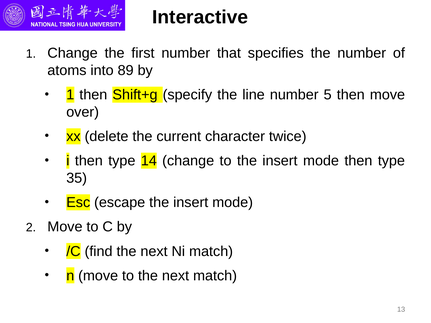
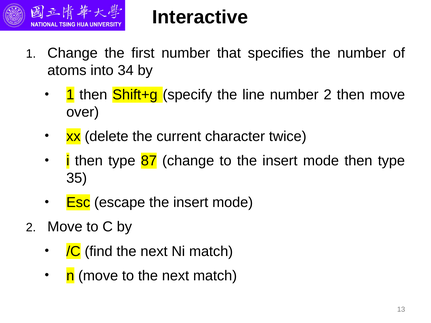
89: 89 -> 34 (126, 70)
number 5: 5 -> 2 (328, 95)
14: 14 -> 87 (149, 161)
